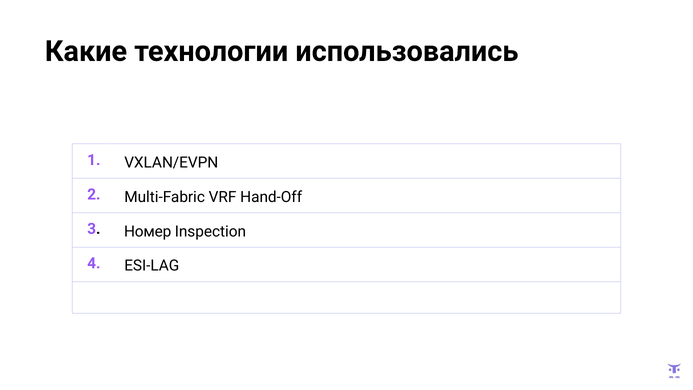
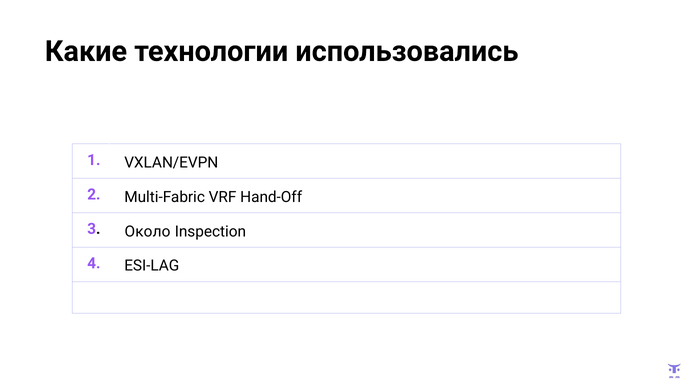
Номер: Номер -> Около (148, 231)
